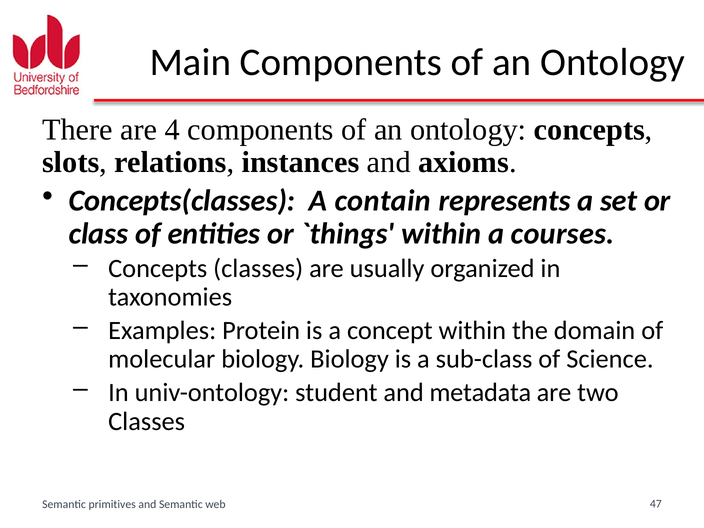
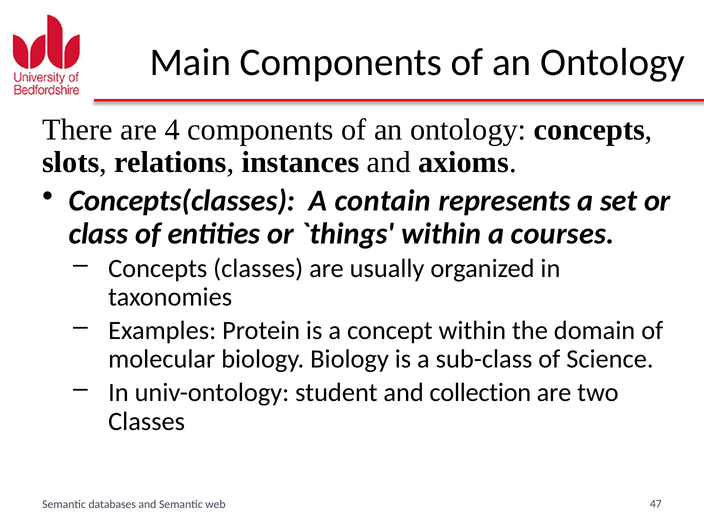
metadata: metadata -> collection (480, 393)
primitives: primitives -> databases (112, 504)
